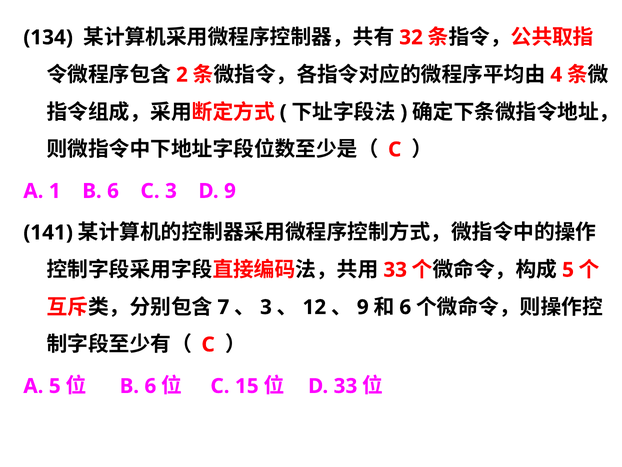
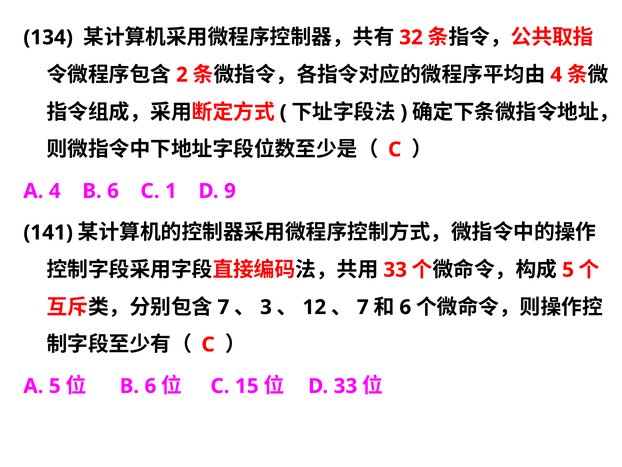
A 1: 1 -> 4 (55, 191)
C 3: 3 -> 1 (171, 191)
9: 9 -> 7 (363, 307)
